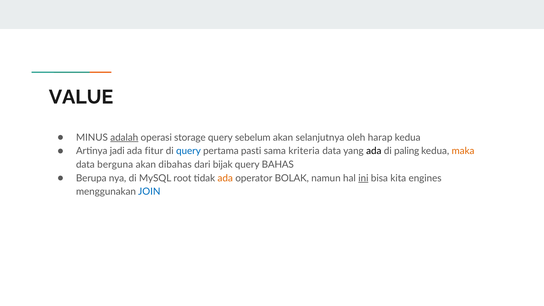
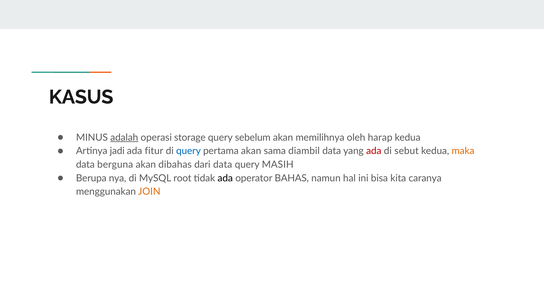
VALUE: VALUE -> KASUS (81, 97)
selanjutnya: selanjutnya -> memilihnya (320, 137)
pertama pasti: pasti -> akan (251, 151)
kriteria: kriteria -> diambil (304, 151)
ada colour: black -> red (374, 151)
paling: paling -> sebut (407, 151)
dari bijak: bijak -> data (223, 165)
BAHAS: BAHAS -> MASIH (278, 165)
ada colour: orange -> black (225, 178)
BOLAK: BOLAK -> BAHAS (292, 178)
ini underline: present -> none (363, 178)
engines: engines -> caranya (425, 178)
JOIN colour: blue -> orange (149, 192)
